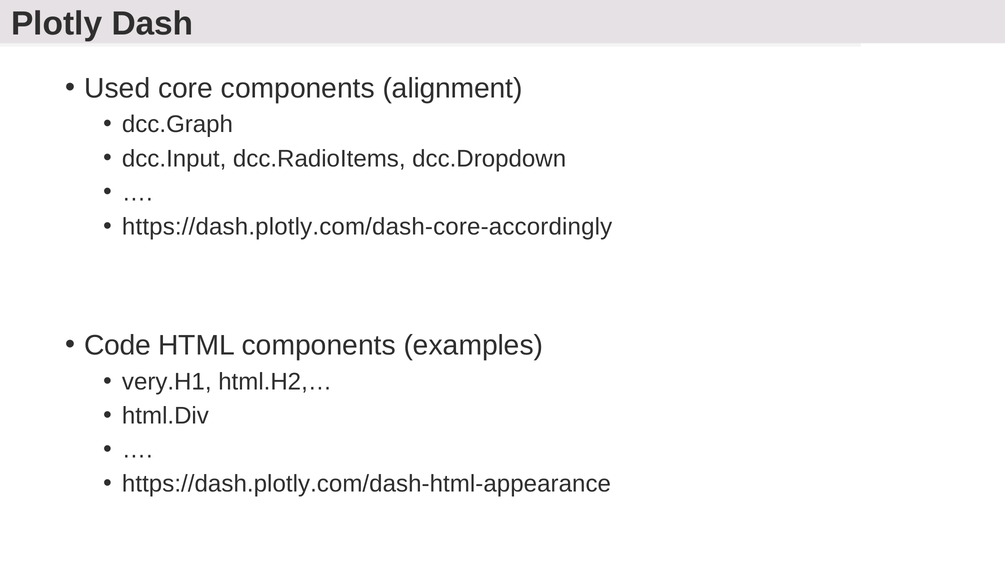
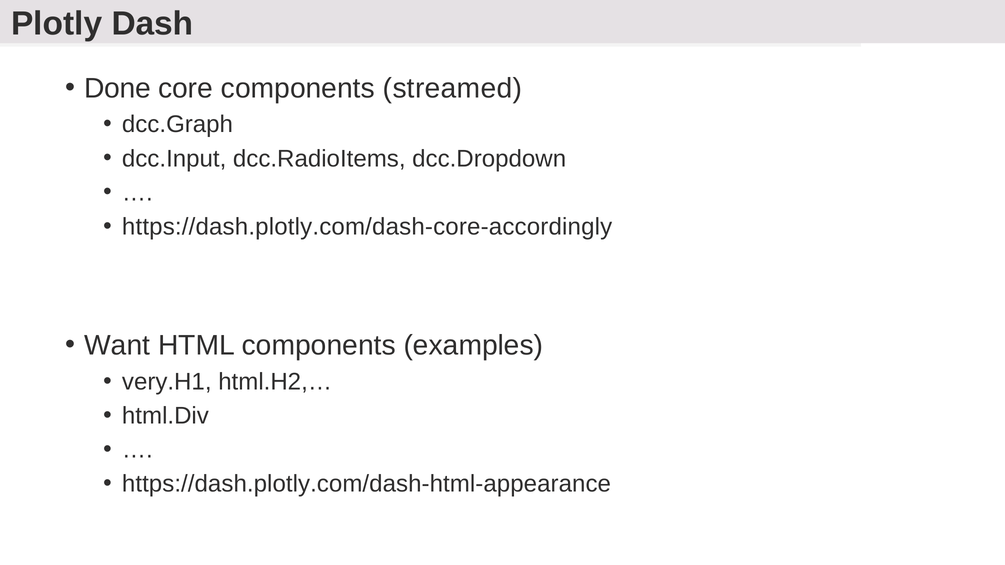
Used: Used -> Done (117, 88)
alignment: alignment -> streamed (452, 88)
Code: Code -> Want (117, 346)
